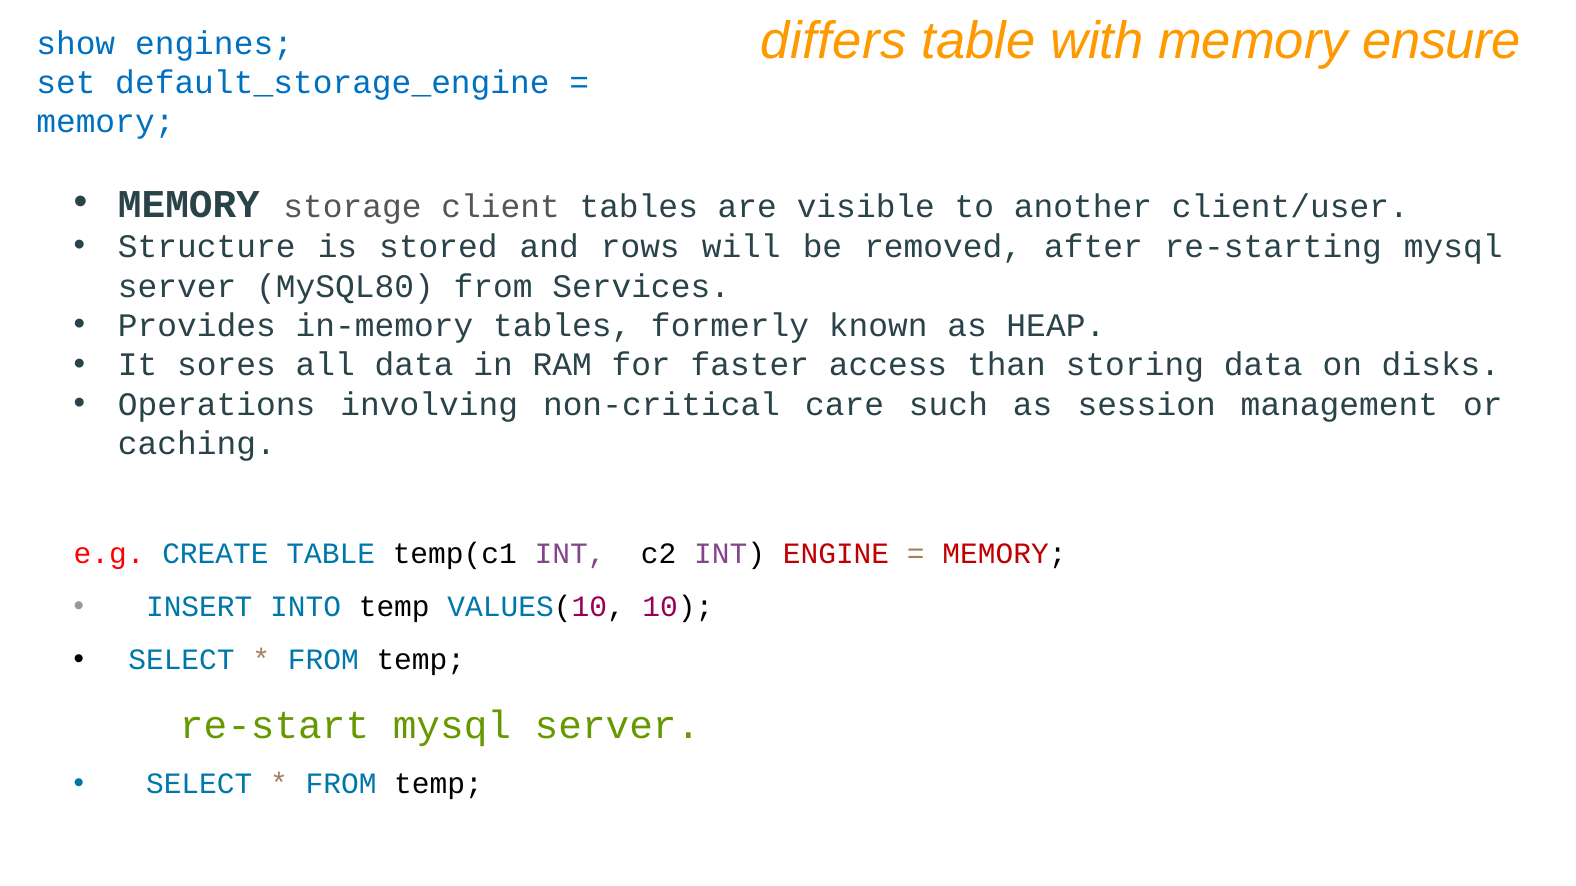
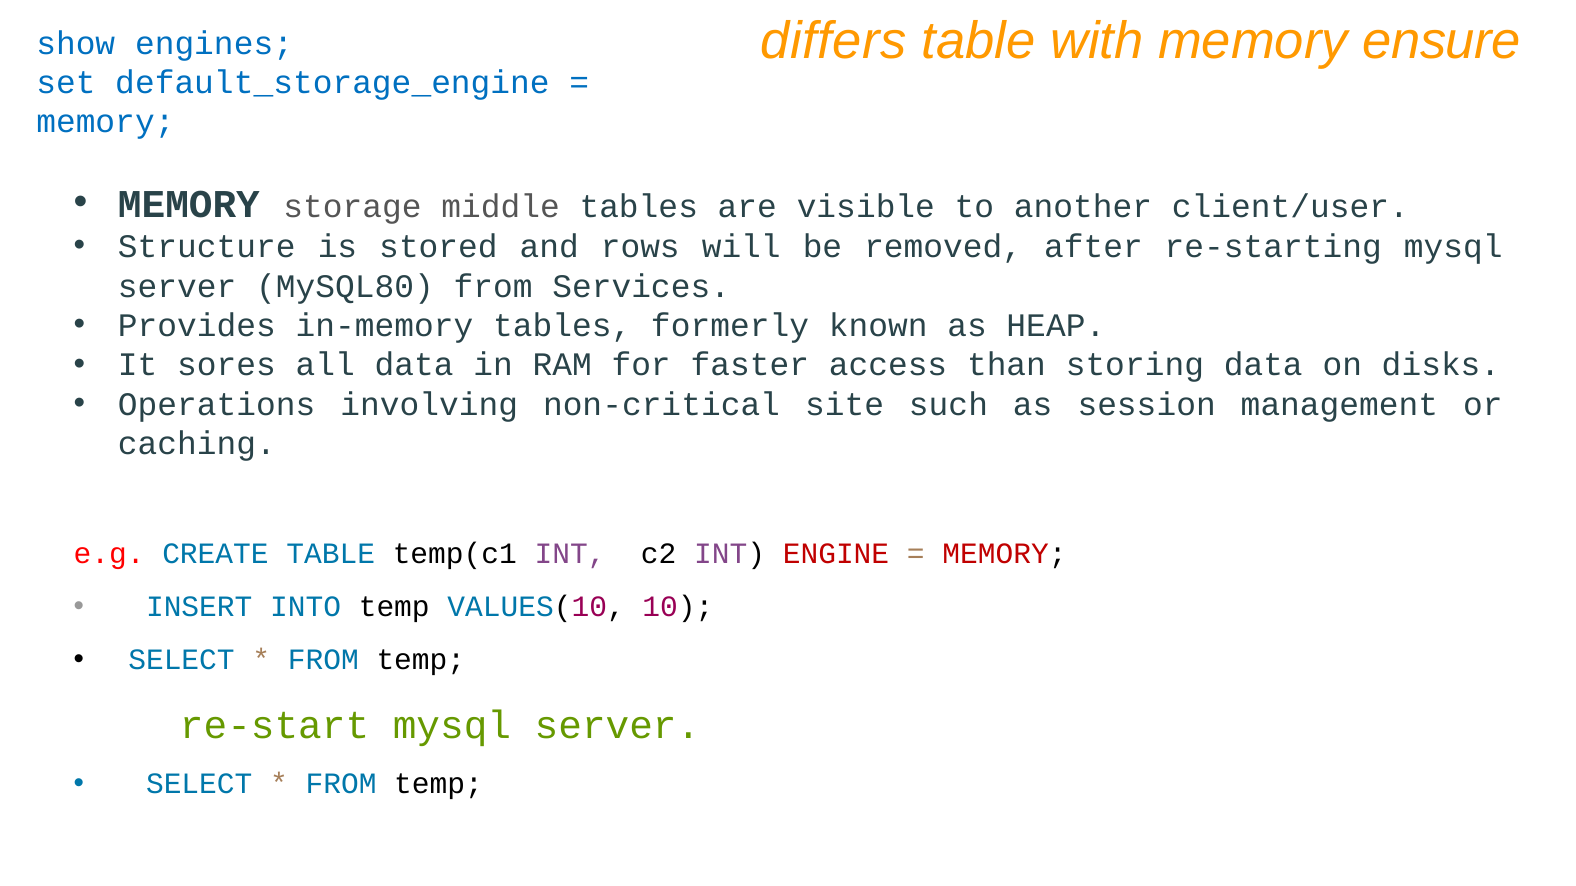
client: client -> middle (501, 206)
care: care -> site (845, 405)
